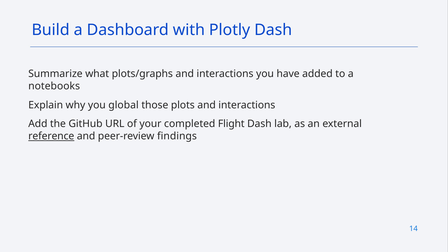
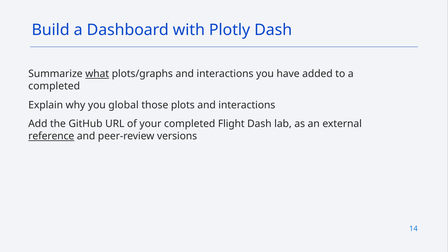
what underline: none -> present (97, 74)
notebooks: notebooks -> completed (54, 86)
findings: findings -> versions (177, 136)
